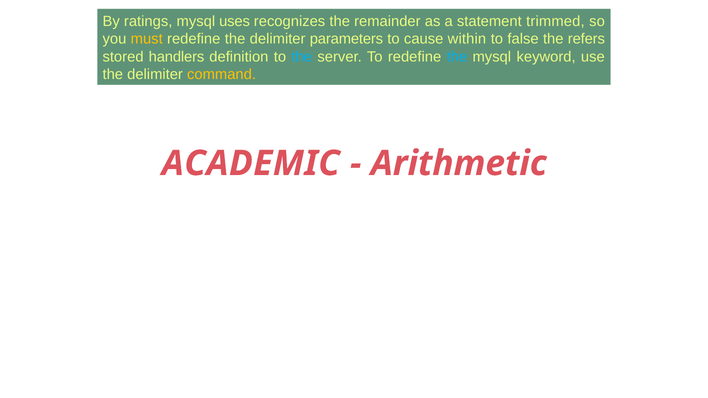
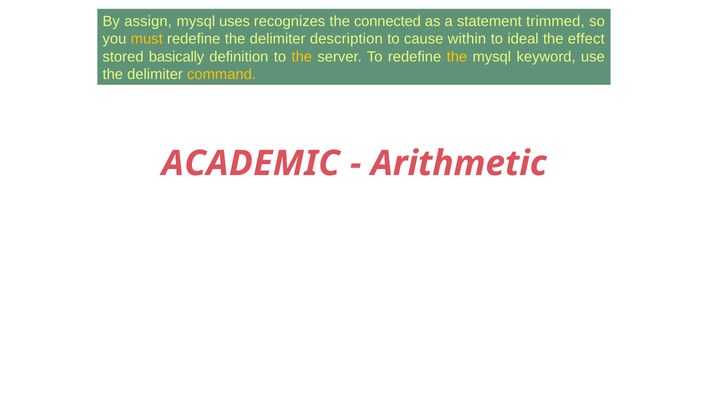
ratings: ratings -> assign (148, 21)
remainder: remainder -> connected (387, 21)
parameters: parameters -> description (346, 39)
false: false -> ideal (523, 39)
refers: refers -> effect (586, 39)
handlers: handlers -> basically (177, 57)
the colour: light blue -> yellow (302, 57)
the colour: light blue -> yellow (457, 57)
